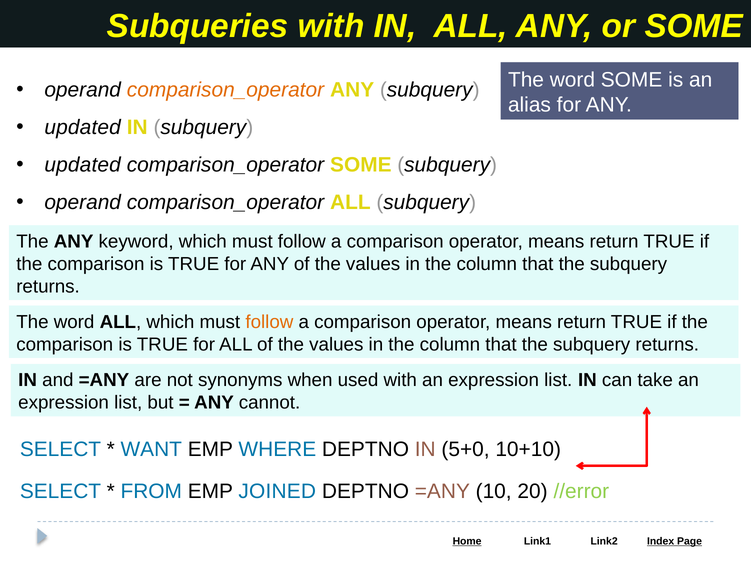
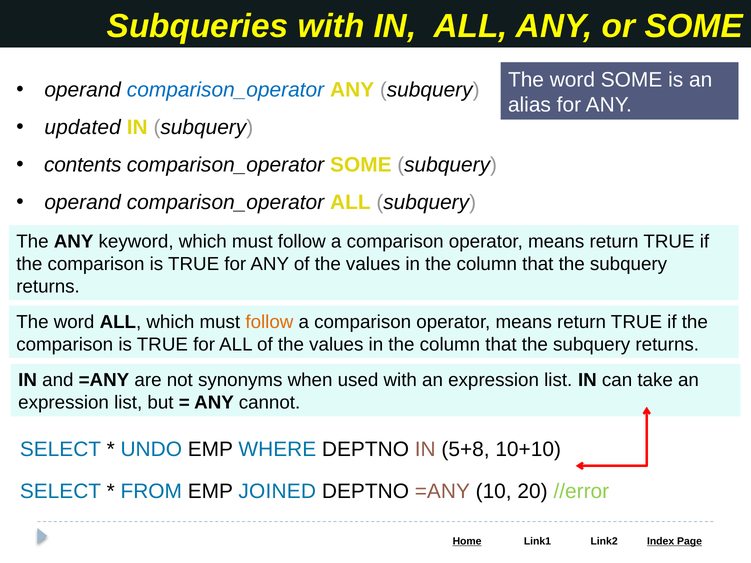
comparison_operator colour: orange -> blue (225, 90)
updated: updated -> contents (83, 165)
WANT: WANT -> UNDO (151, 450)
5+0: 5+0 -> 5+8 (466, 450)
